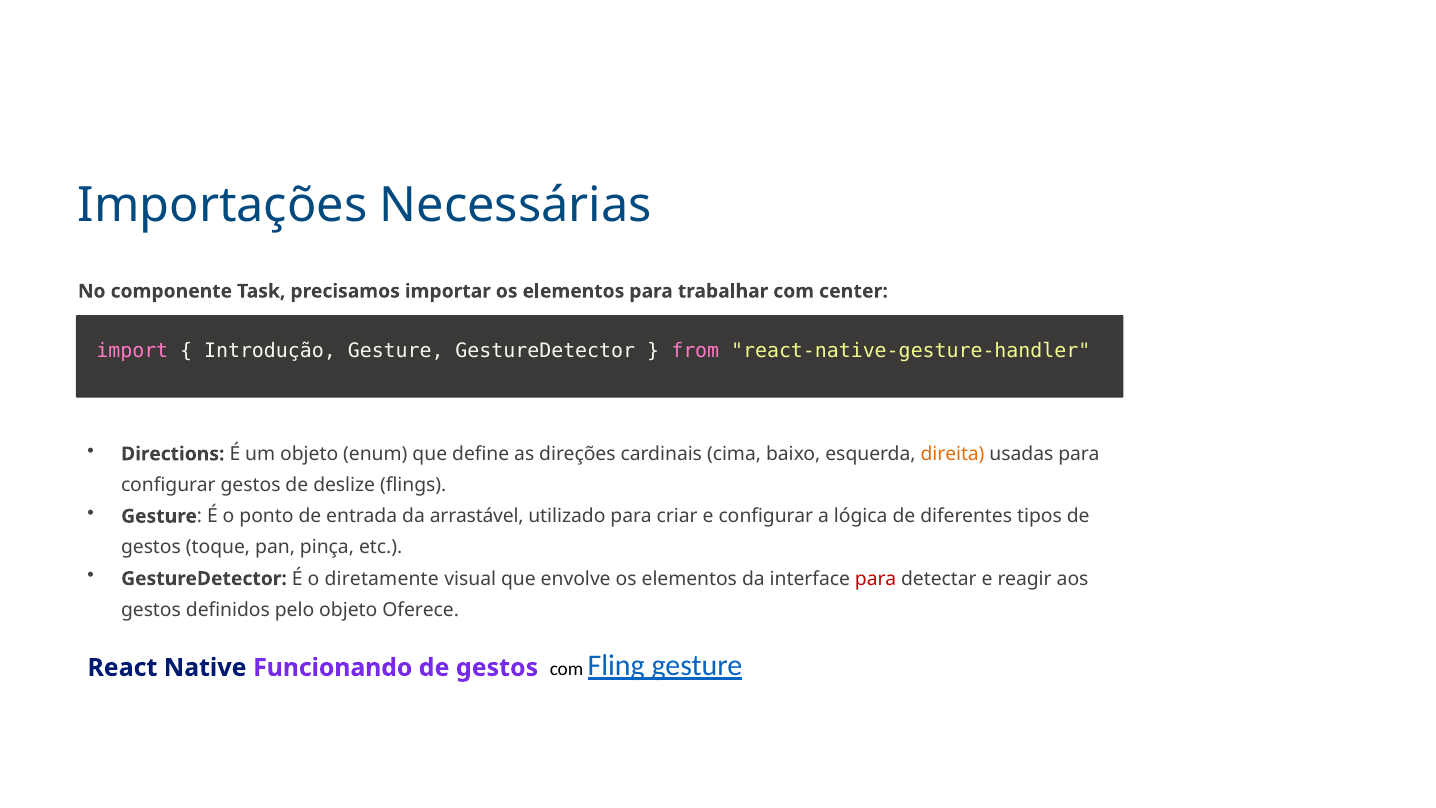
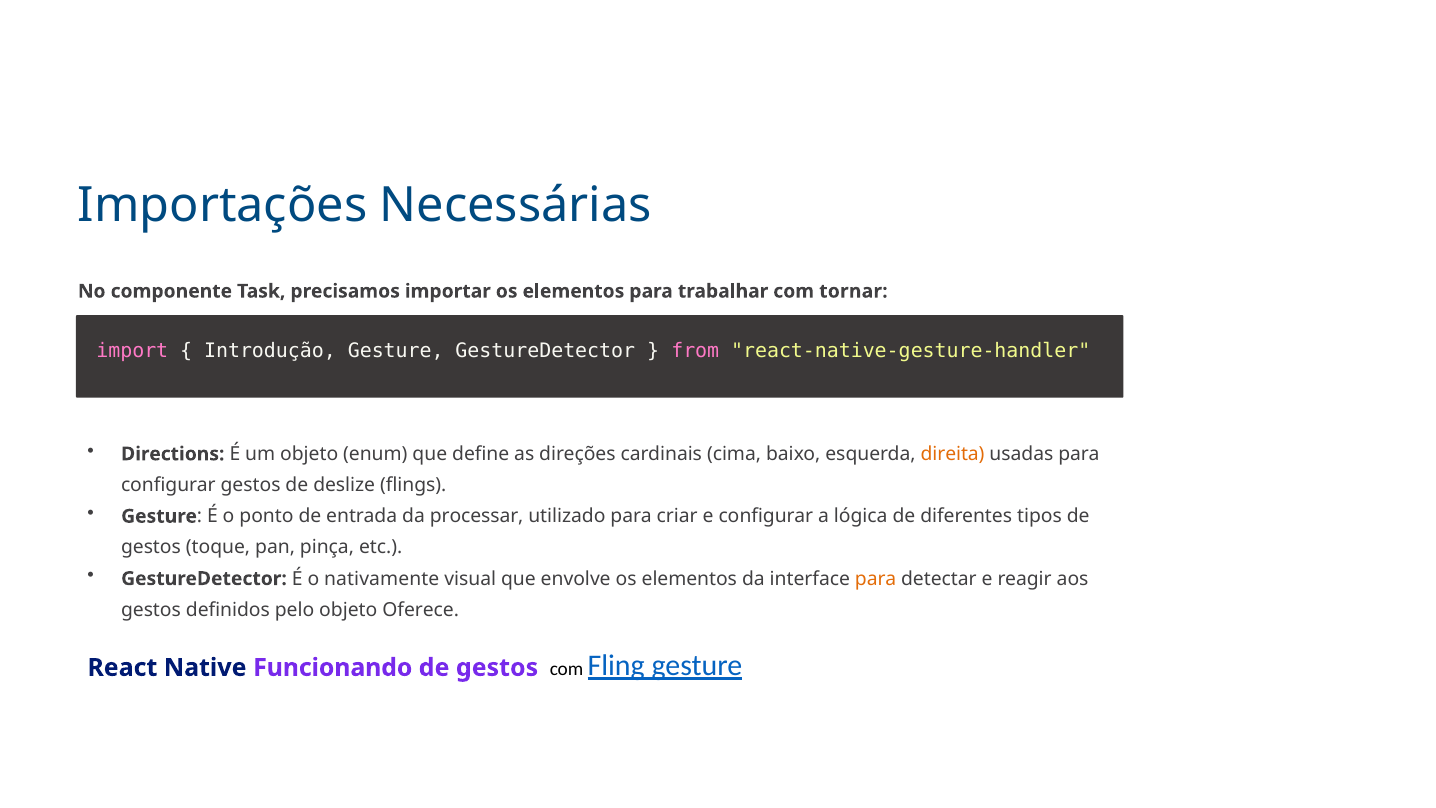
center: center -> tornar (853, 291)
arrastável: arrastável -> processar (477, 516)
diretamente: diretamente -> nativamente (382, 578)
para colour: red -> orange (876, 578)
